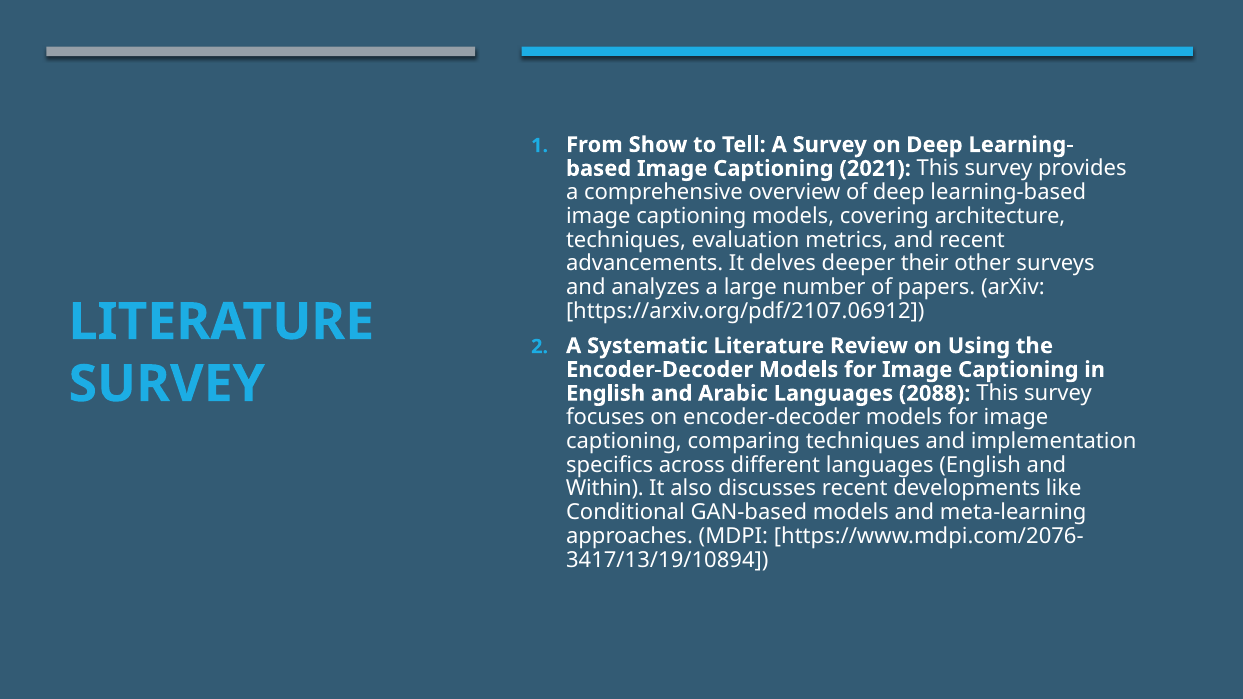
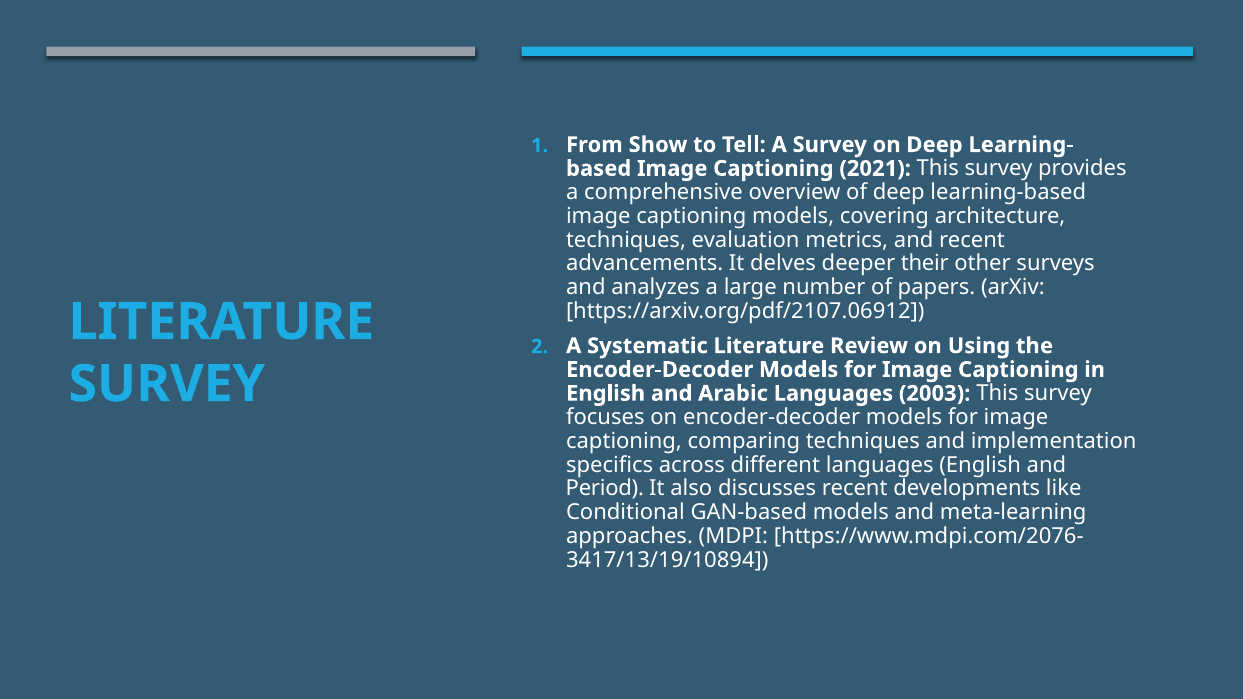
2088: 2088 -> 2003 (935, 394)
Within: Within -> Period (605, 489)
